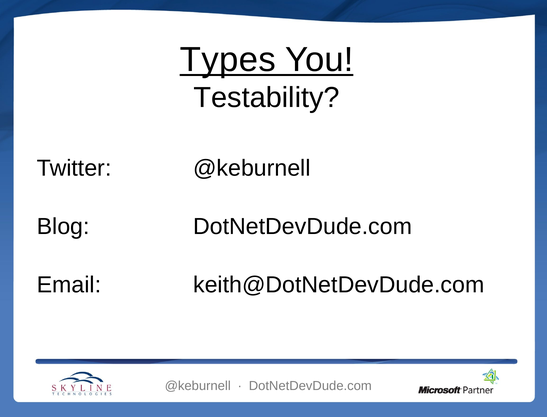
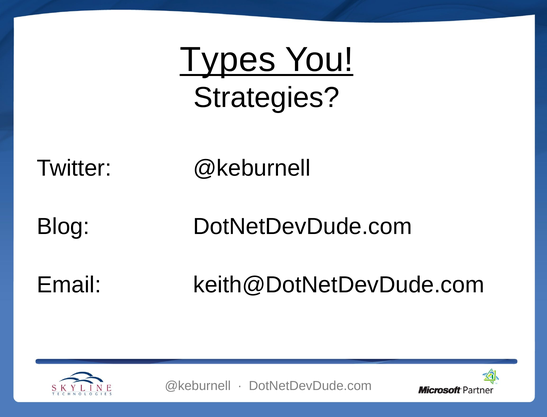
Testability: Testability -> Strategies (267, 98)
